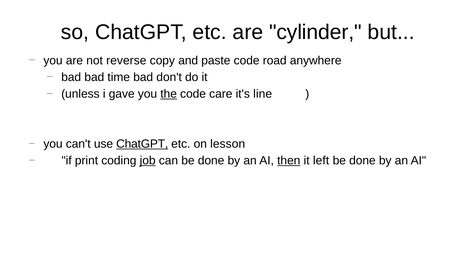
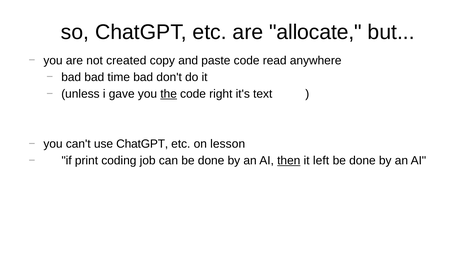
cylinder: cylinder -> allocate (315, 32)
reverse: reverse -> created (126, 61)
road: road -> read (275, 61)
care: care -> right (221, 94)
line: line -> text (263, 94)
ChatGPT underline: present -> none (142, 144)
job underline: present -> none (148, 160)
